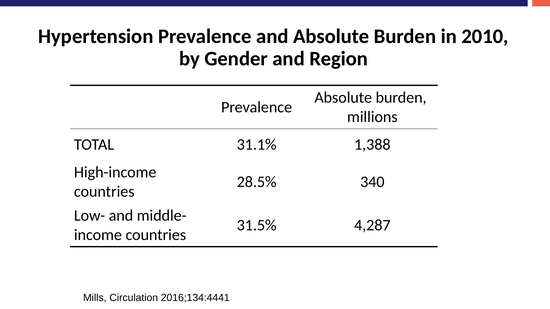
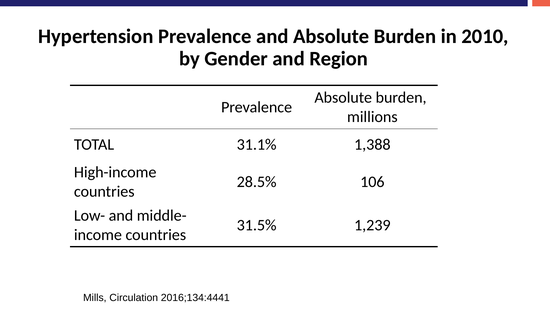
340: 340 -> 106 (372, 182)
4,287: 4,287 -> 1,239 (372, 225)
